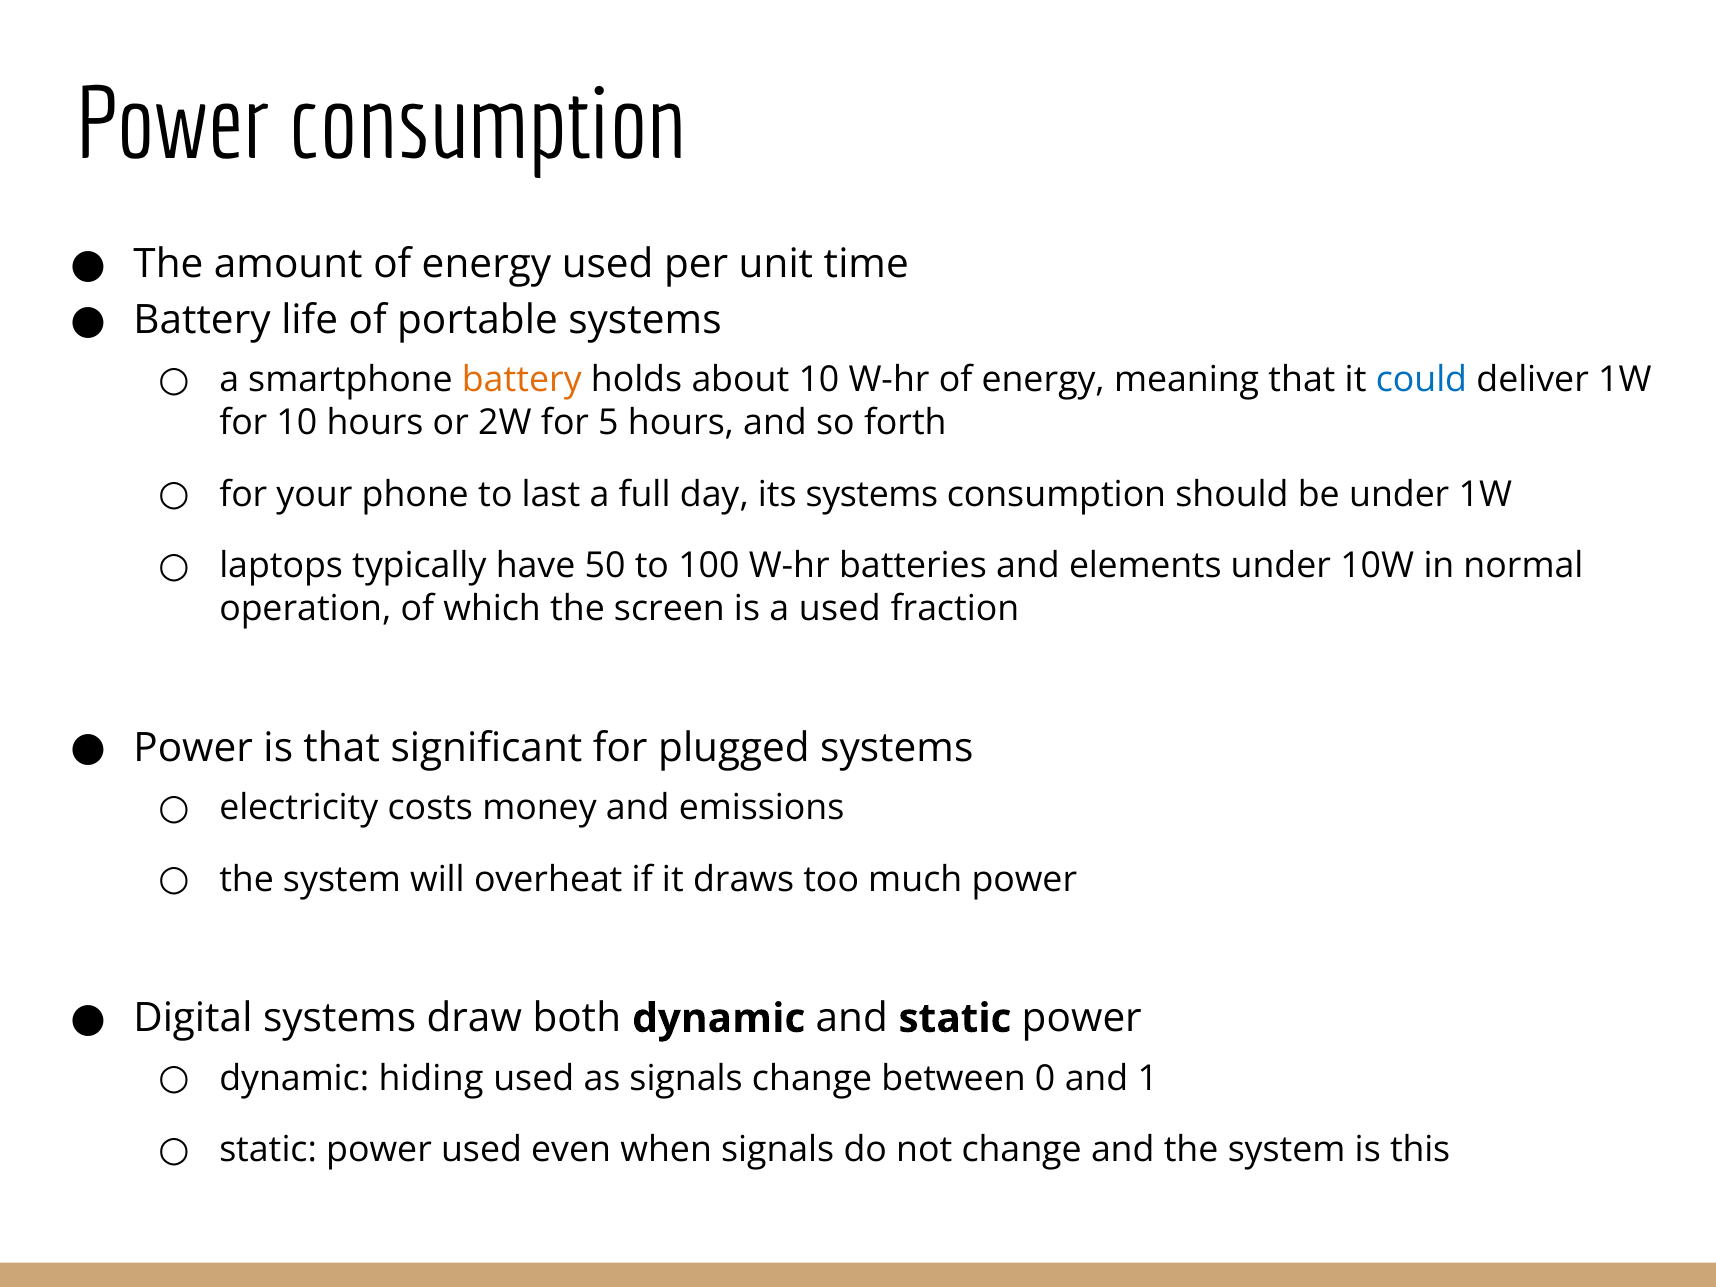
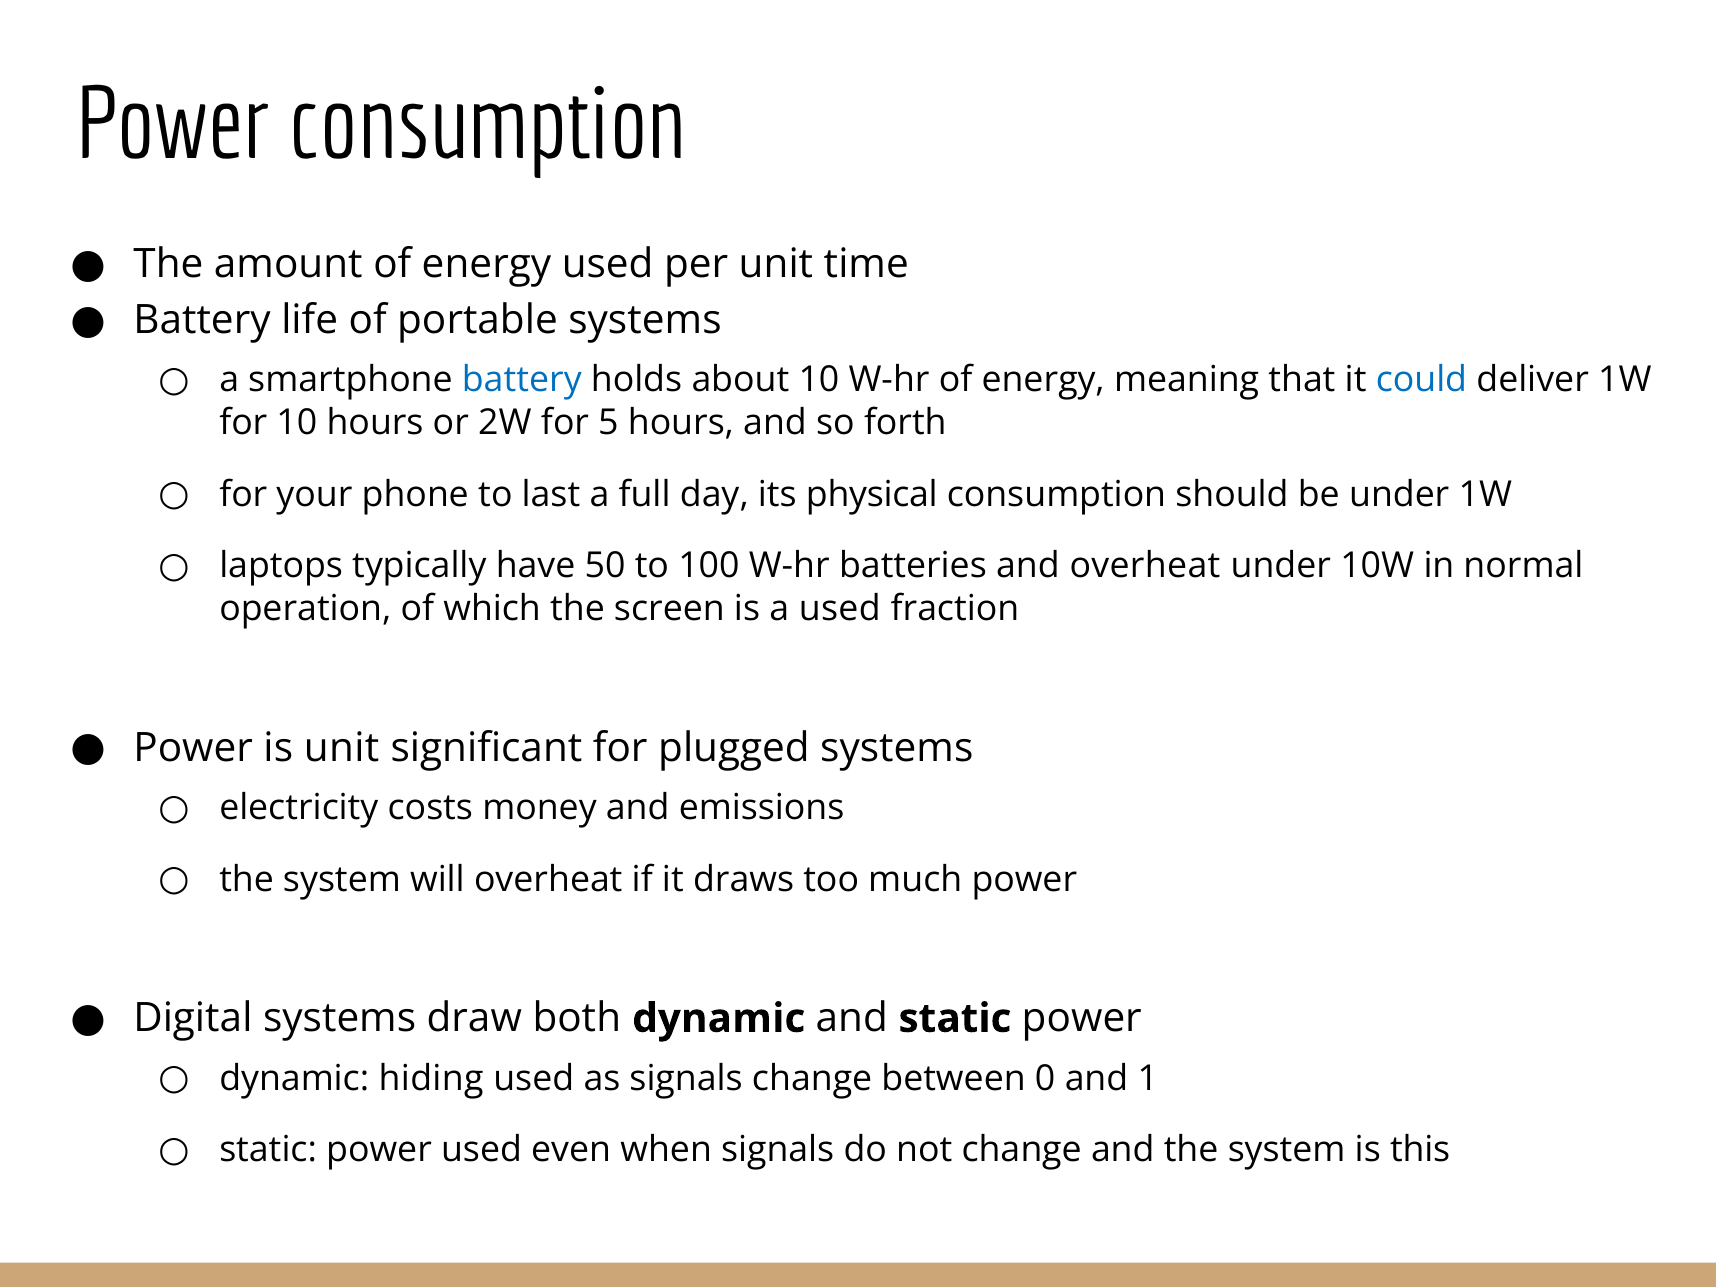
battery colour: orange -> blue (522, 380)
its systems: systems -> physical (872, 494)
and elements: elements -> overheat (1145, 566)
is that: that -> unit (342, 748)
